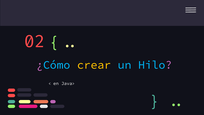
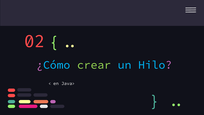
crear colour: yellow -> light green (94, 65)
